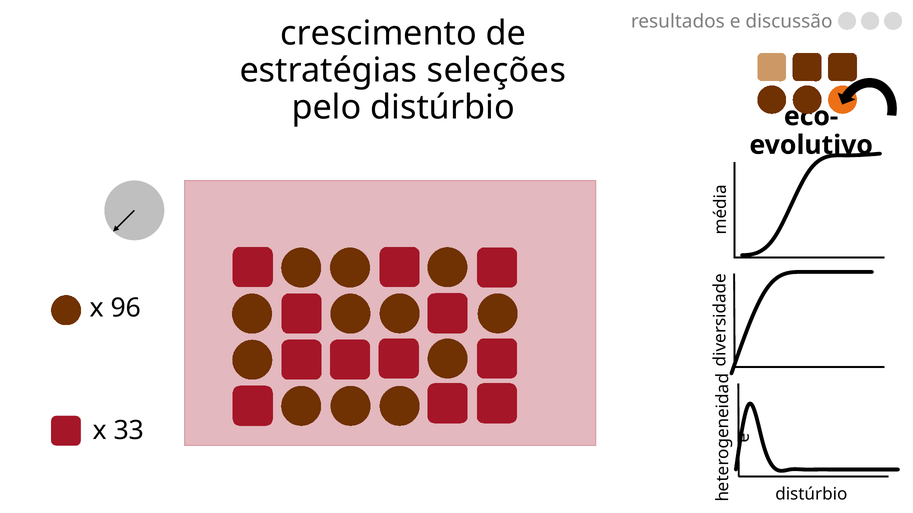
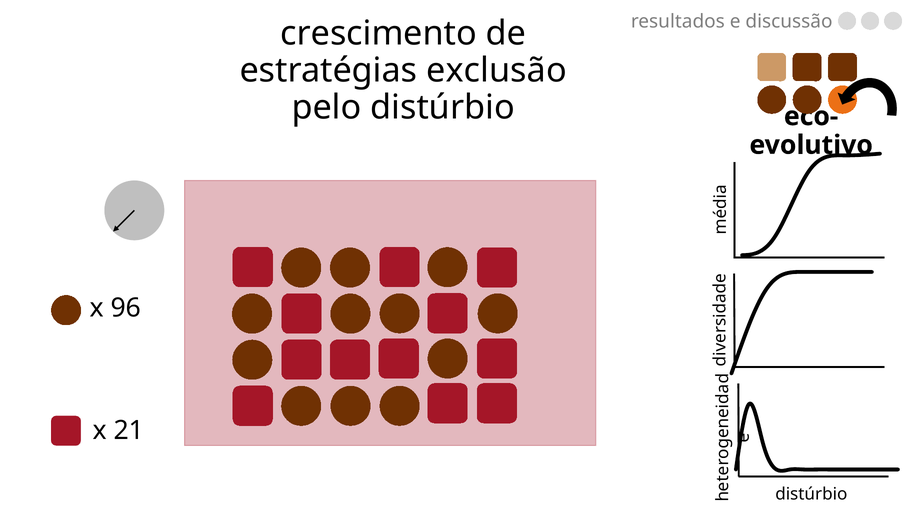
seleções: seleções -> exclusão (496, 71)
33: 33 -> 21 (129, 431)
